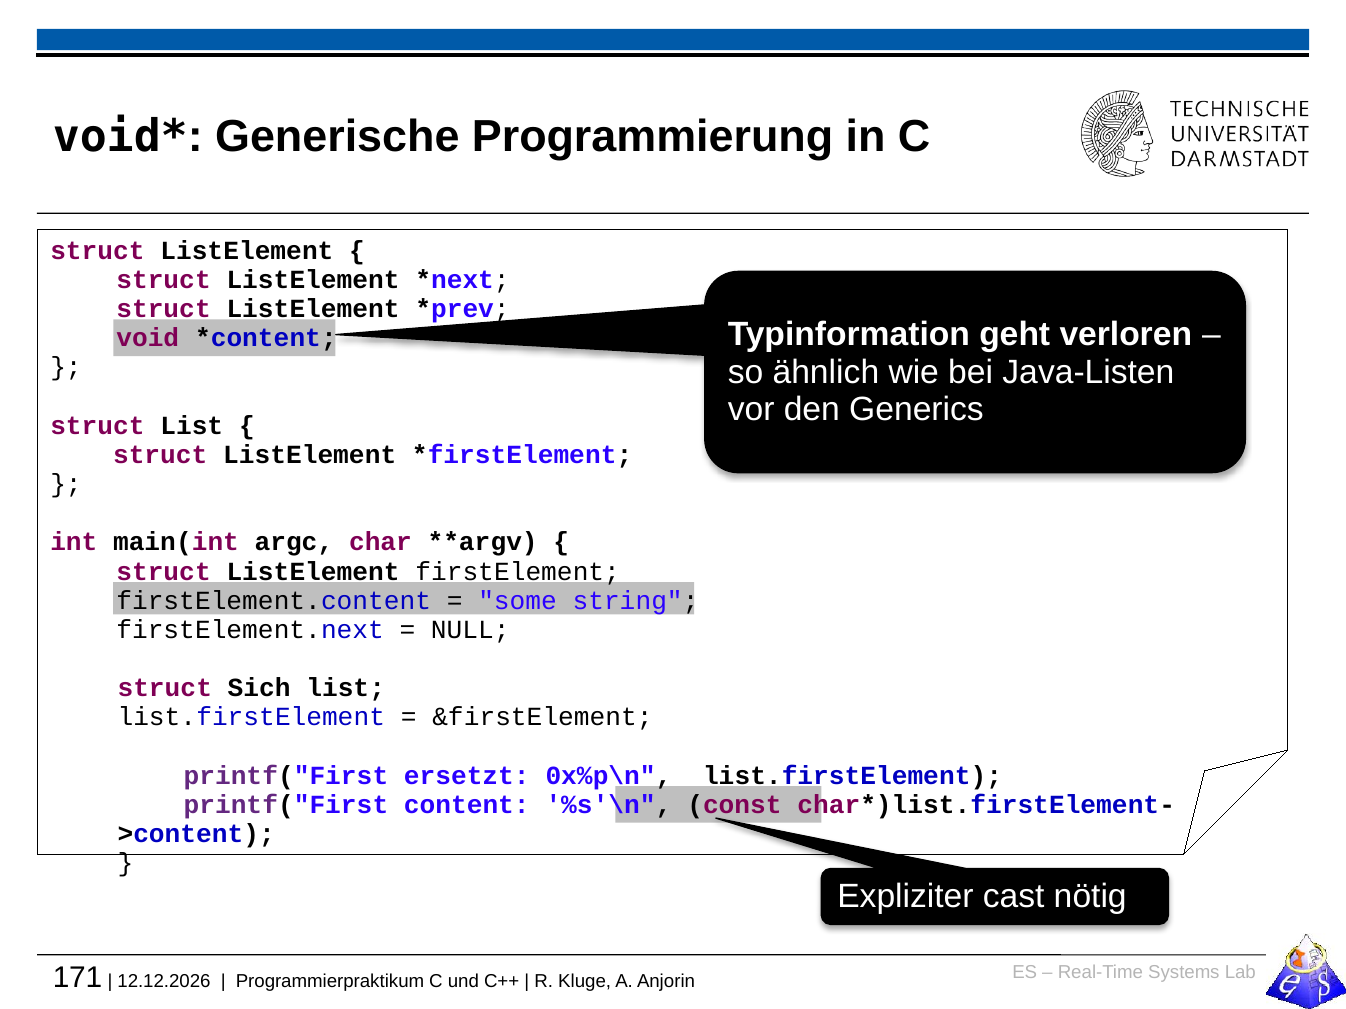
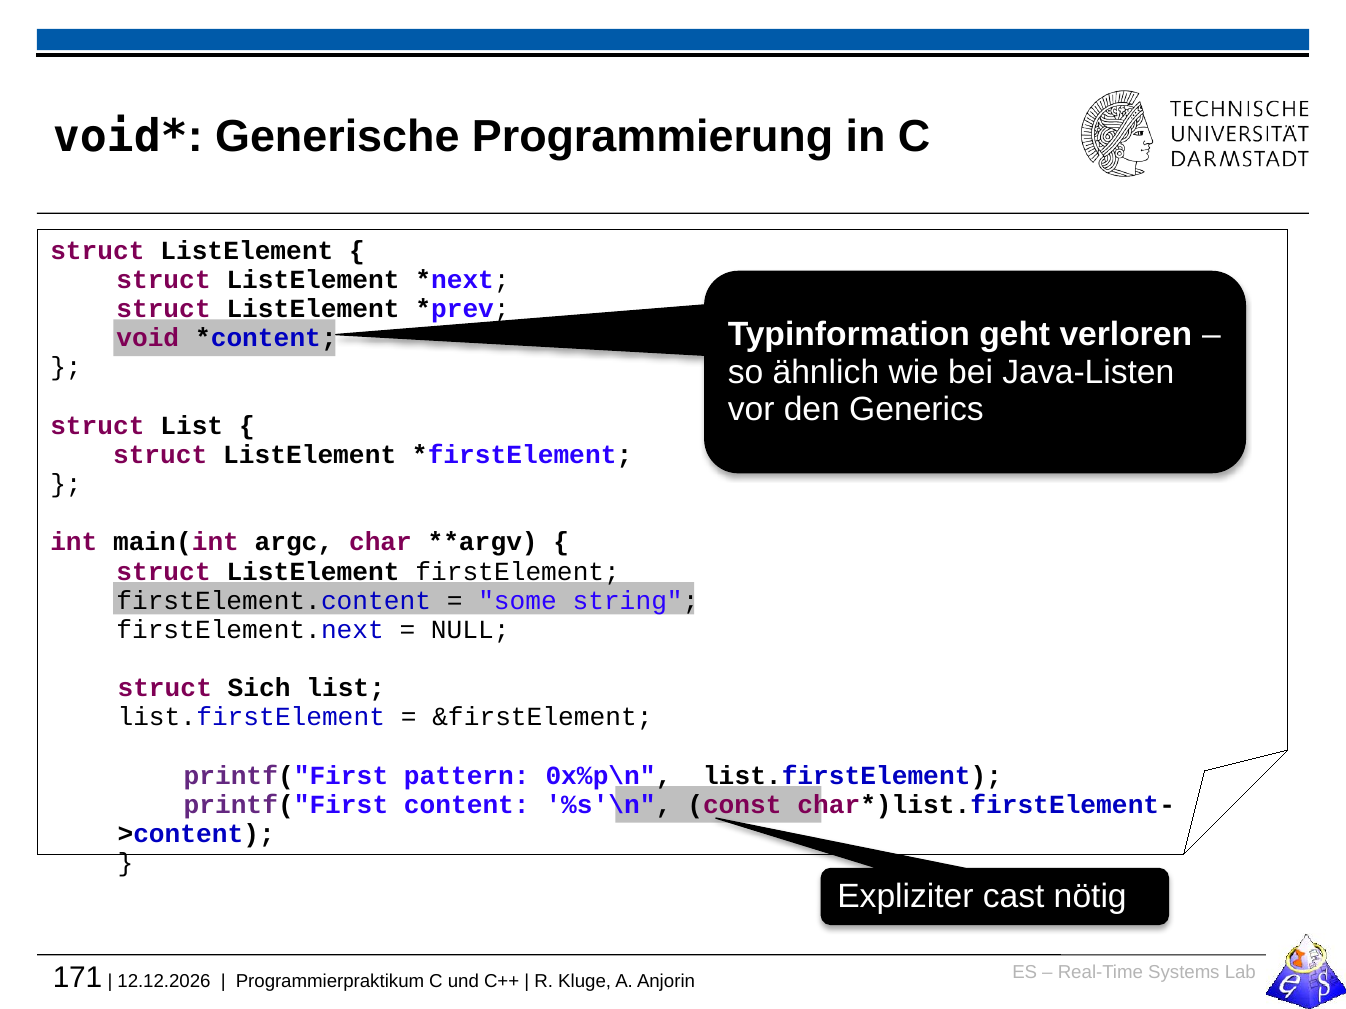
ersetzt: ersetzt -> pattern (467, 776)
